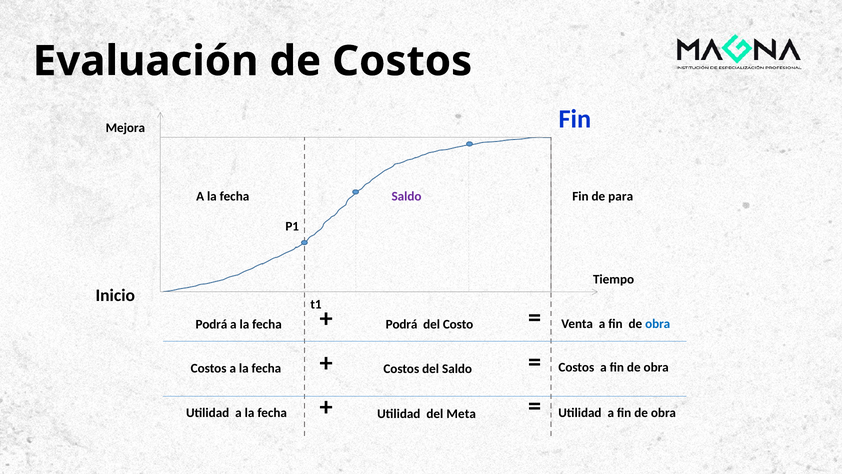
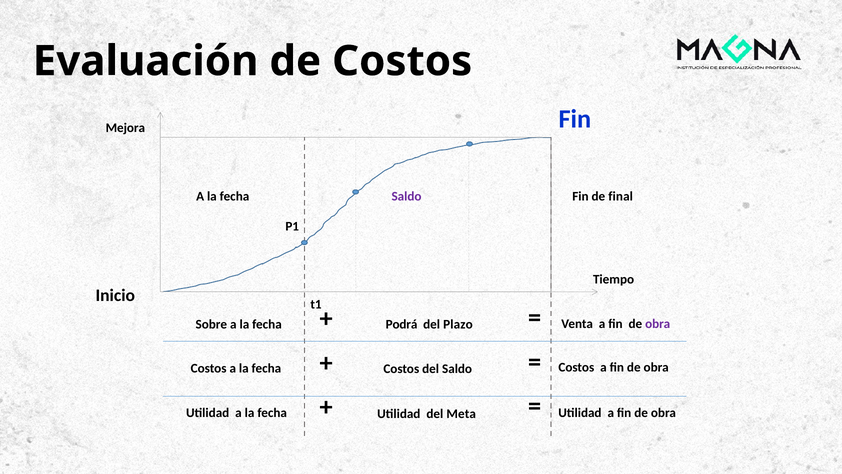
para: para -> final (621, 196)
obra colour: blue -> purple (658, 323)
Podrá: Podrá -> Sobre (211, 324)
Costo: Costo -> Plazo (458, 324)
